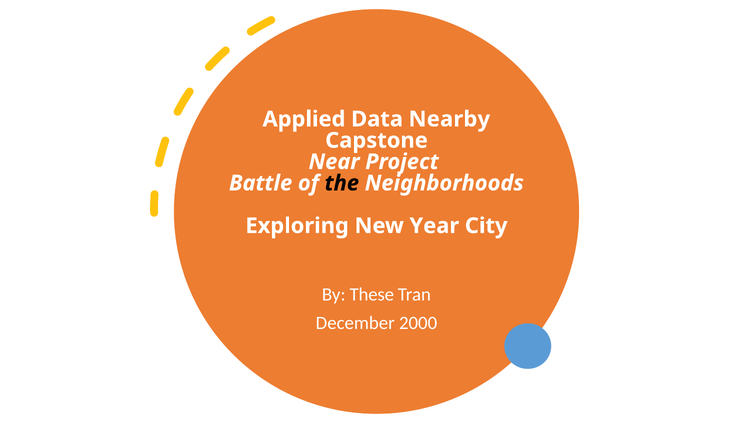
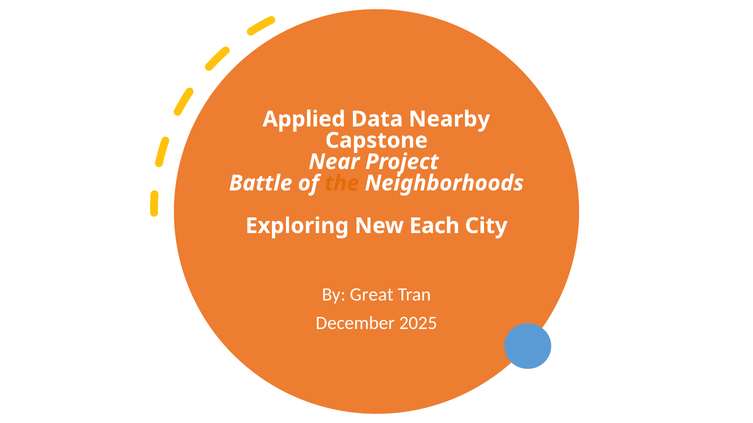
the colour: black -> orange (342, 183)
Year: Year -> Each (434, 226)
These: These -> Great (372, 295)
2000: 2000 -> 2025 (418, 323)
